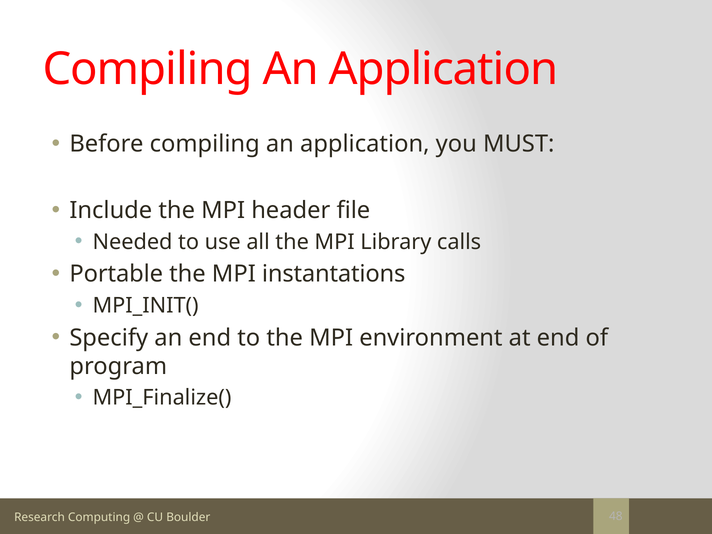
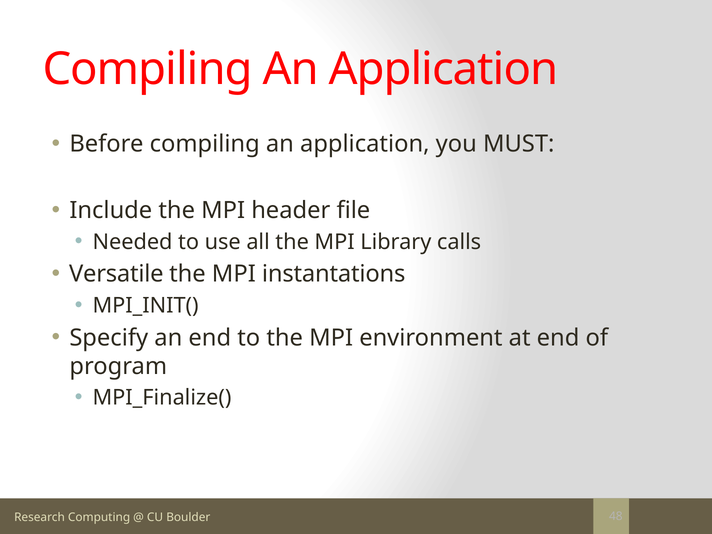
Portable: Portable -> Versatile (116, 274)
